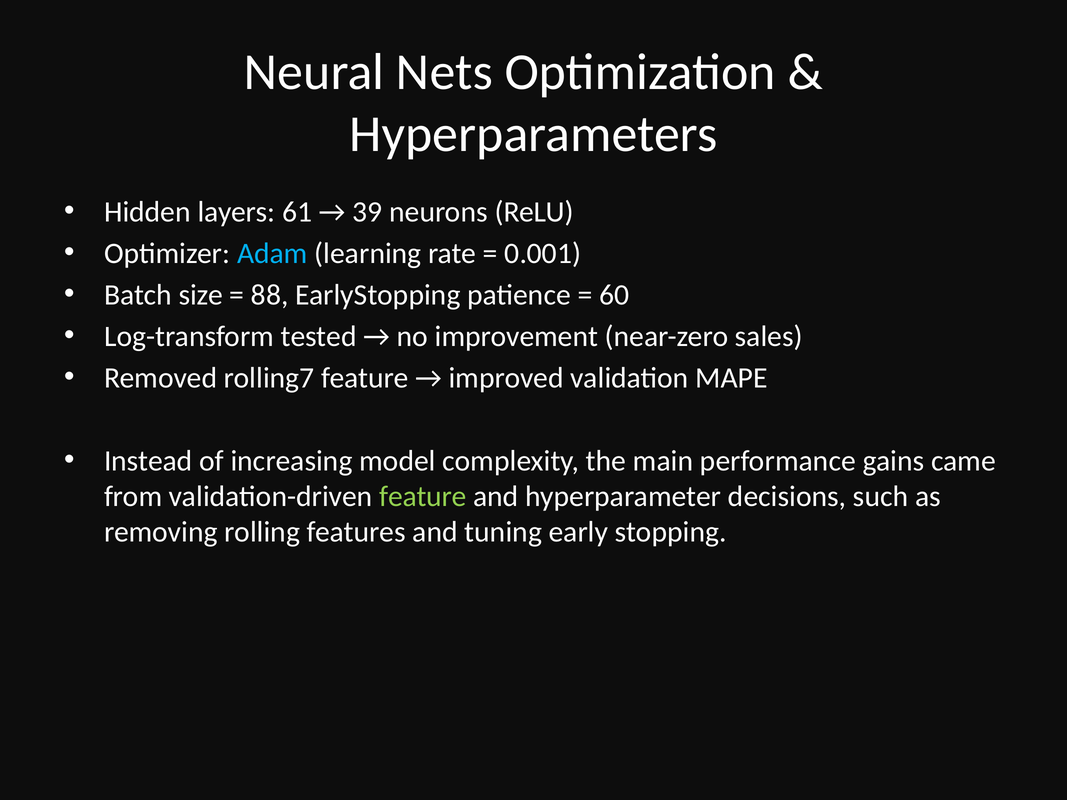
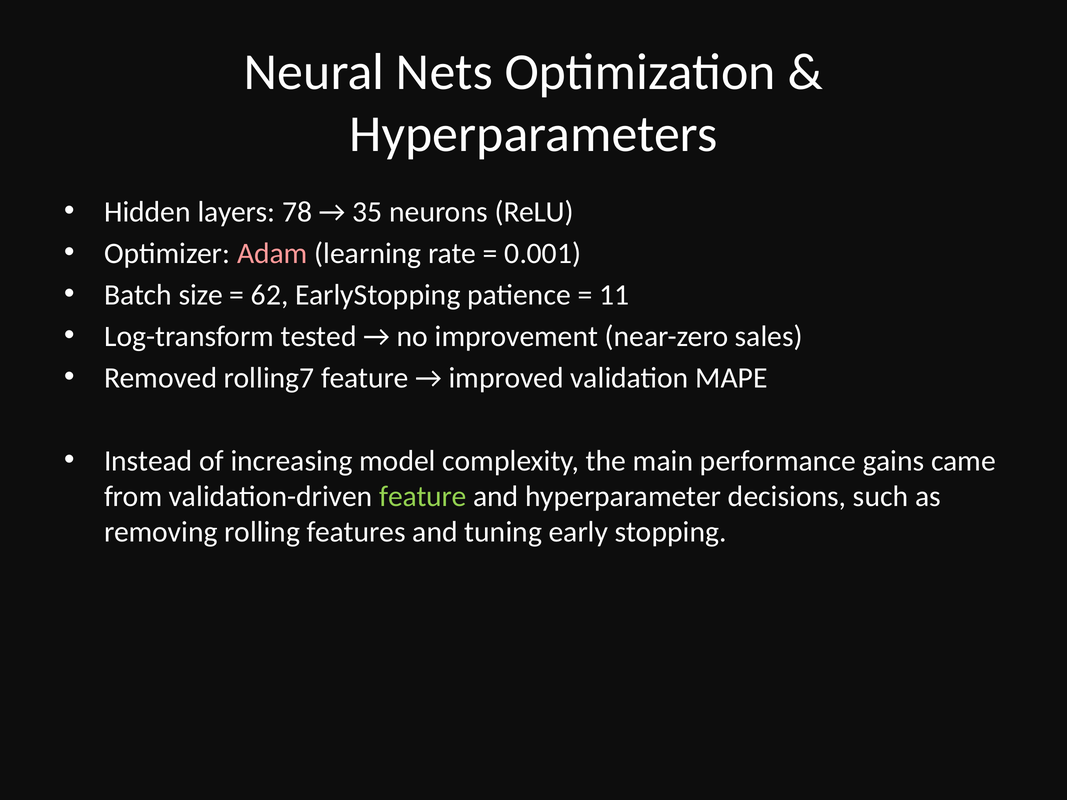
61: 61 -> 78 (297, 212)
39: 39 -> 35 (367, 212)
Adam colour: light blue -> pink (272, 253)
88: 88 -> 62 (270, 295)
60: 60 -> 11 (614, 295)
